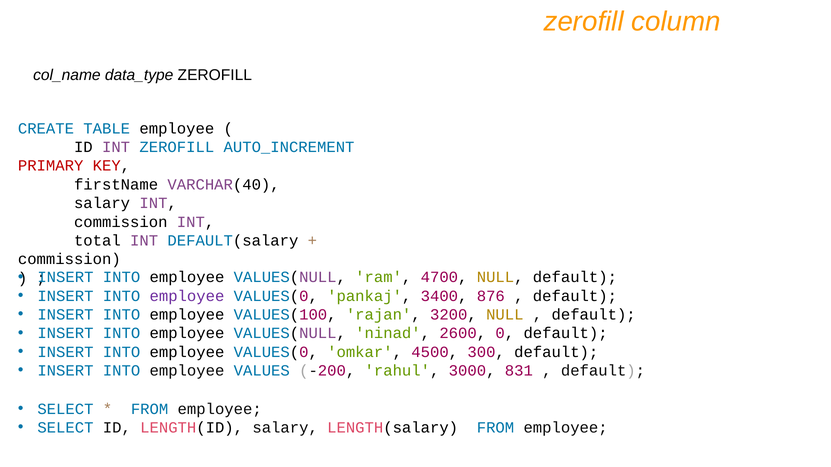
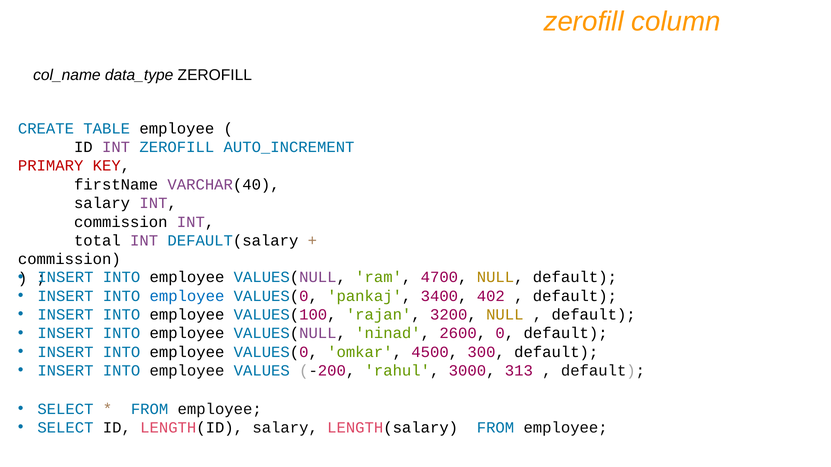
employee colour: purple -> blue (187, 296)
876: 876 -> 402 (491, 296)
831: 831 -> 313 (519, 371)
